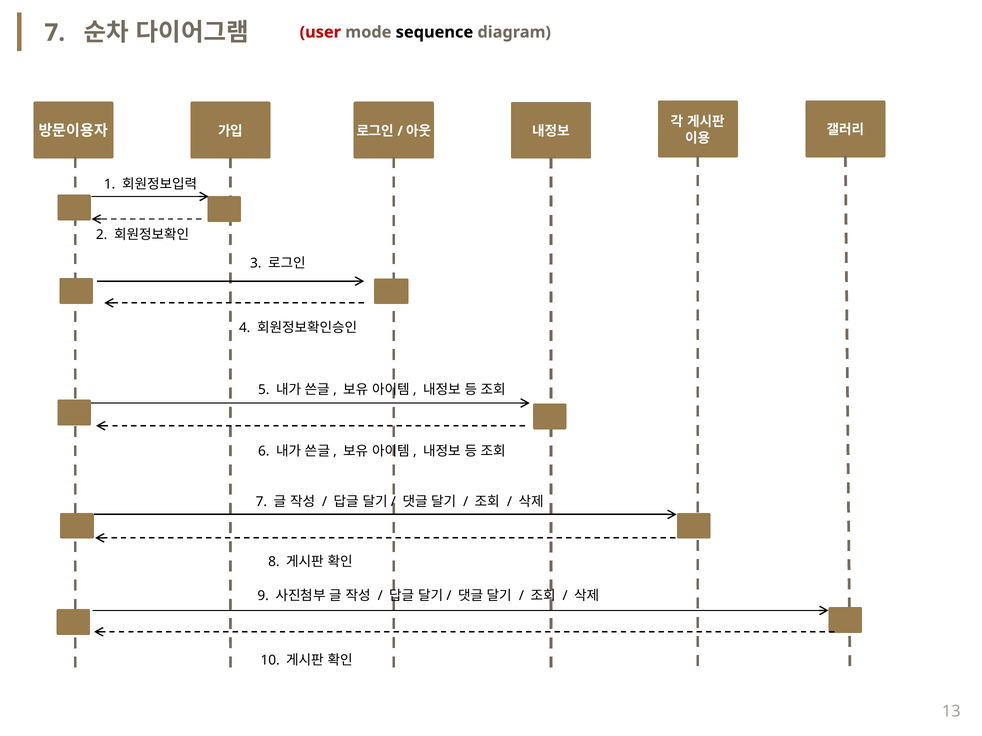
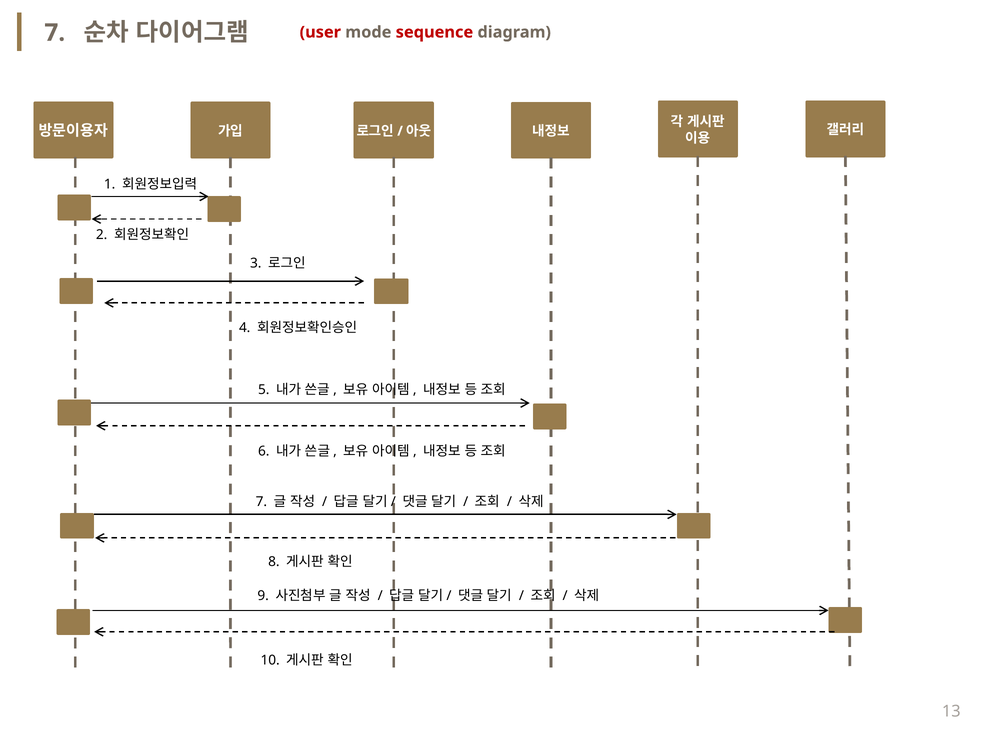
sequence colour: black -> red (434, 32)
